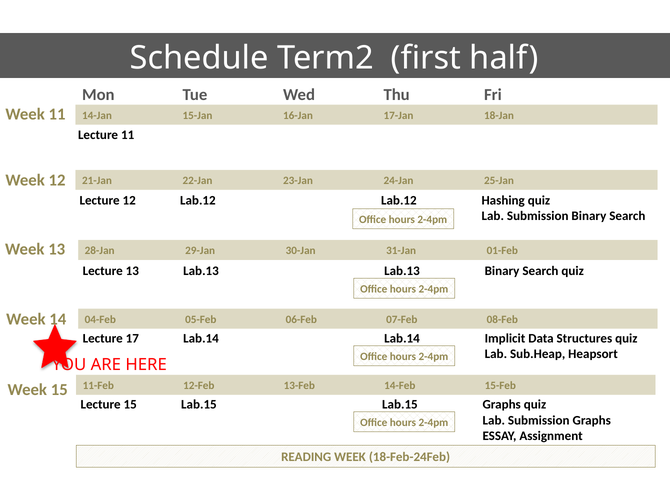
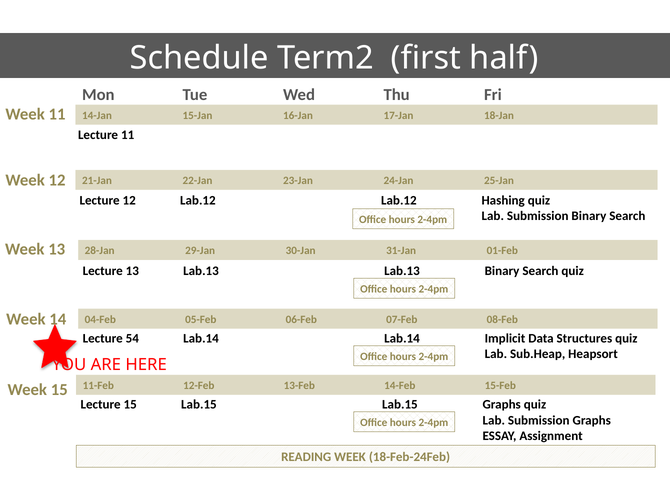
17: 17 -> 54 (132, 339)
